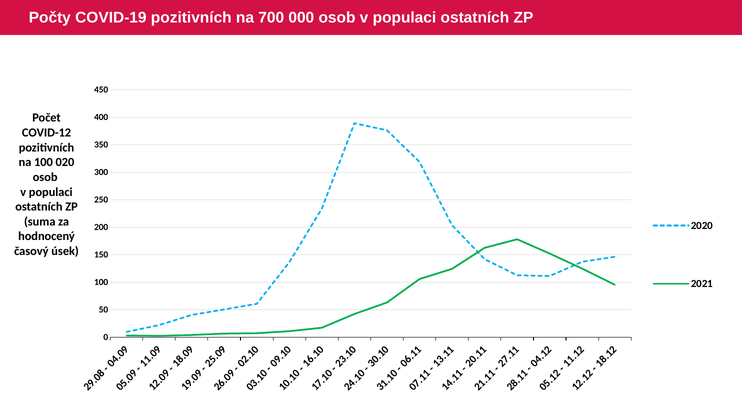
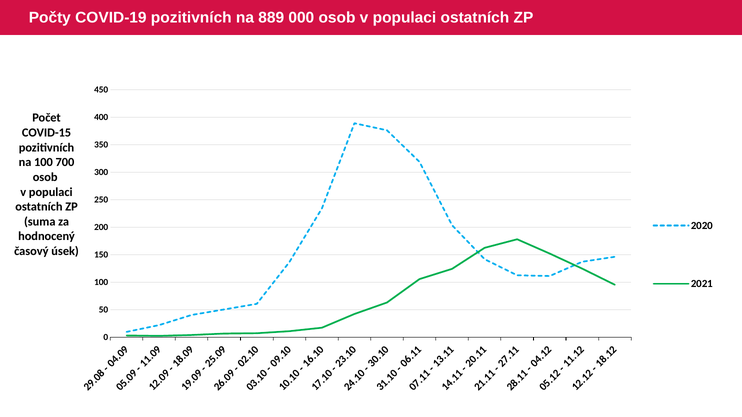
700: 700 -> 889 (271, 17)
COVID-12: COVID-12 -> COVID-15 (47, 133)
020: 020 -> 700 (65, 162)
